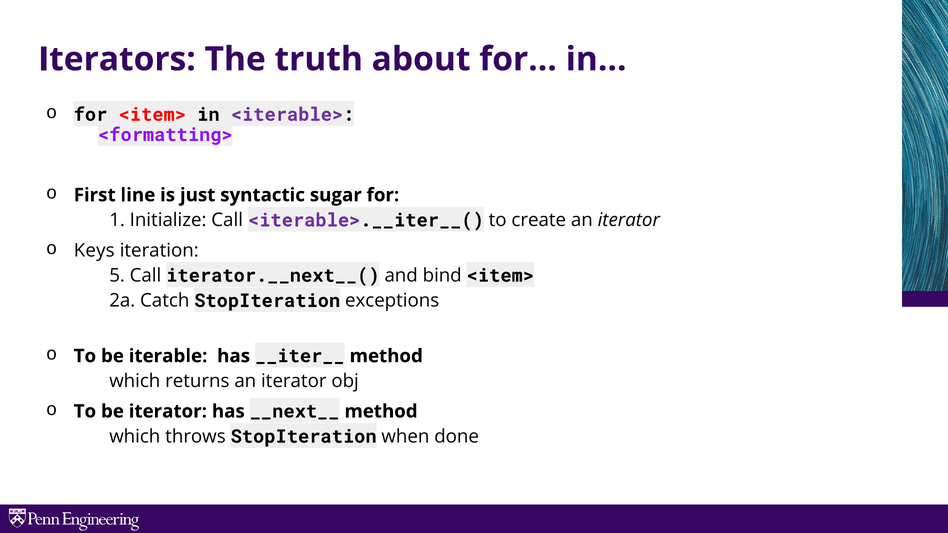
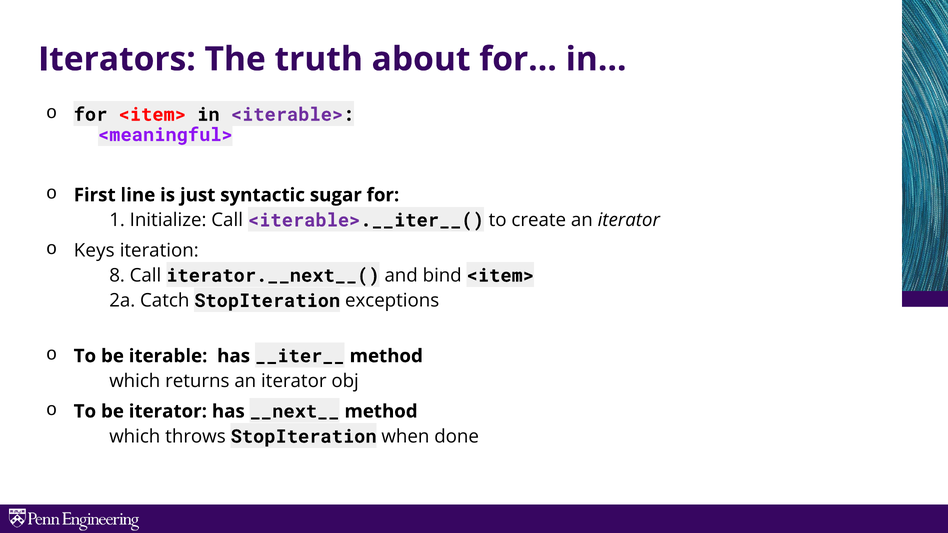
<formatting>: <formatting> -> <meaningful> (165, 135)
5: 5 -> 8 (117, 276)
